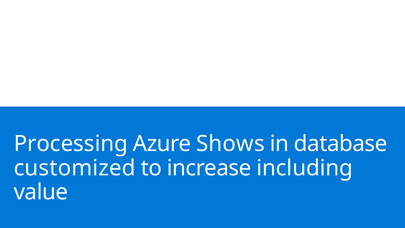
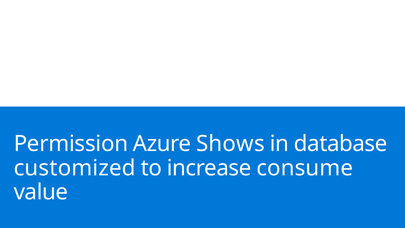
Processing: Processing -> Permission (71, 144)
including: including -> consume (305, 168)
